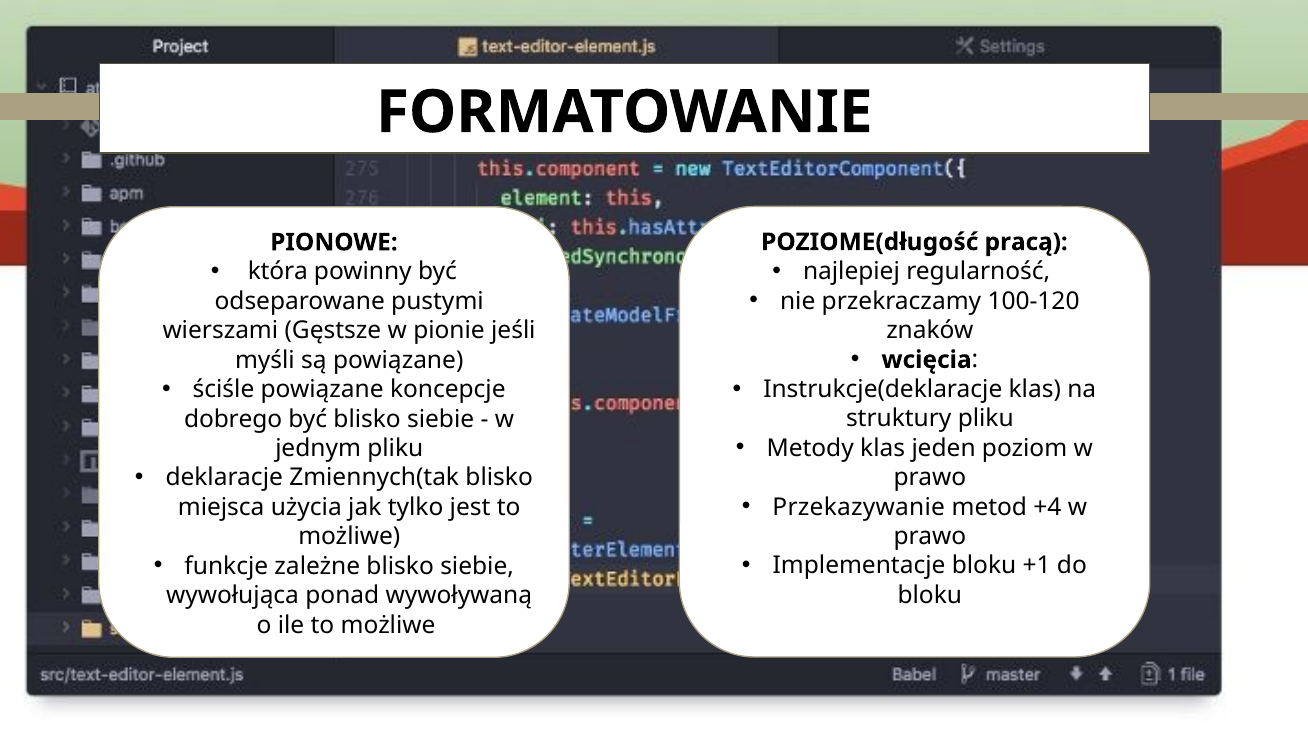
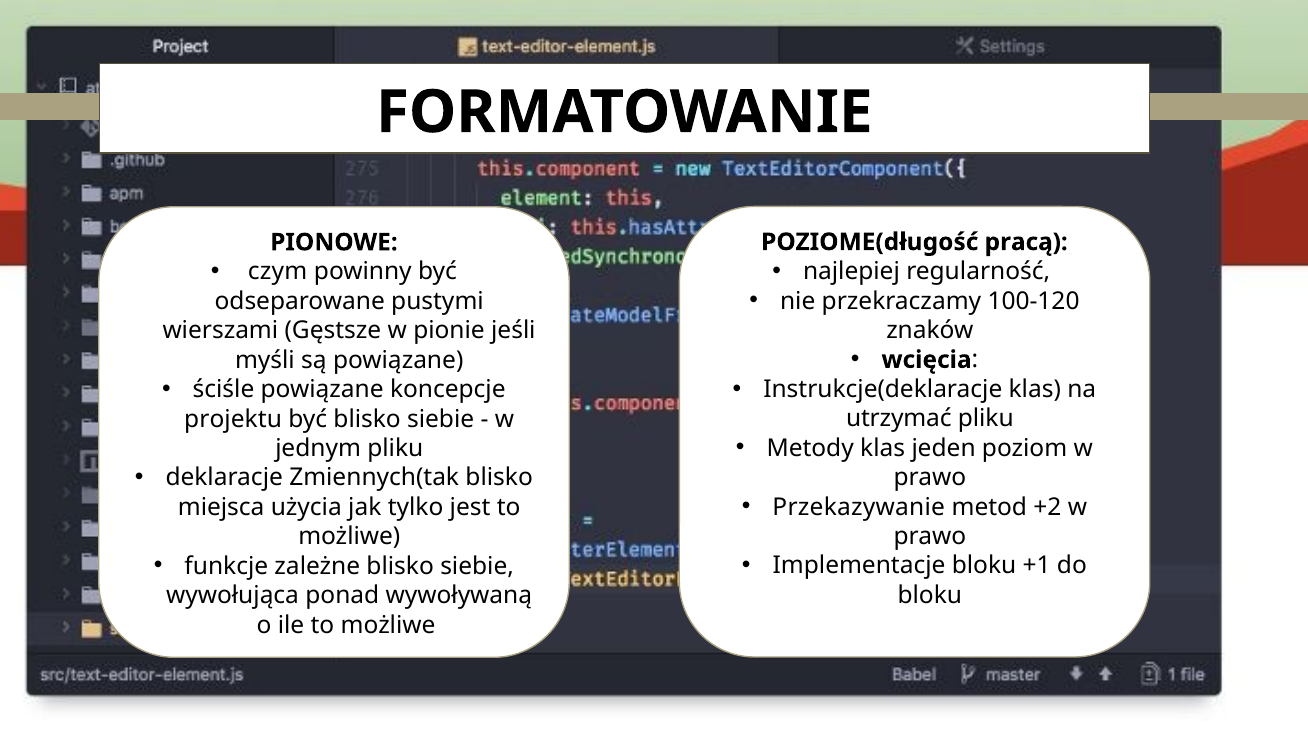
która: która -> czym (278, 272)
struktury: struktury -> utrzymać (899, 419)
dobrego: dobrego -> projektu (233, 419)
+4: +4 -> +2 (1047, 507)
